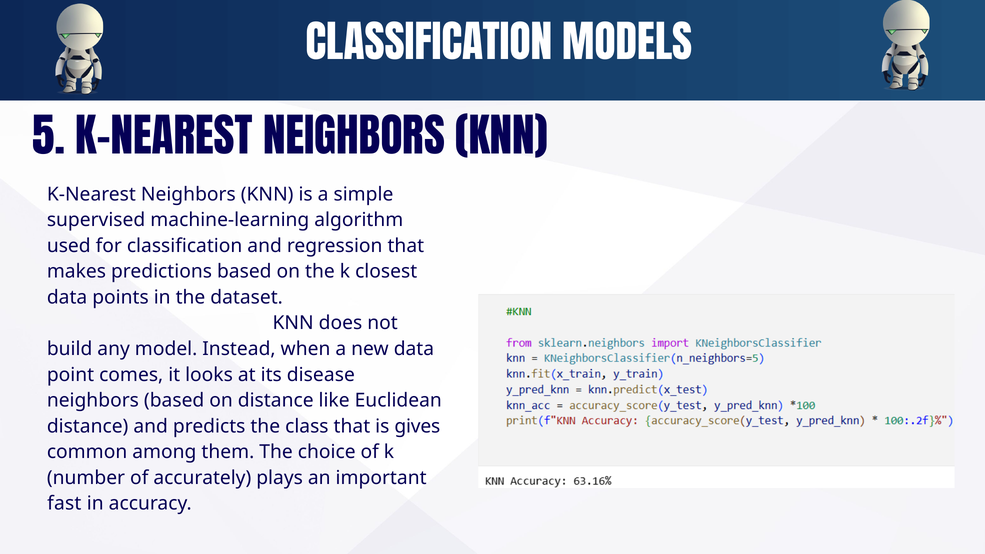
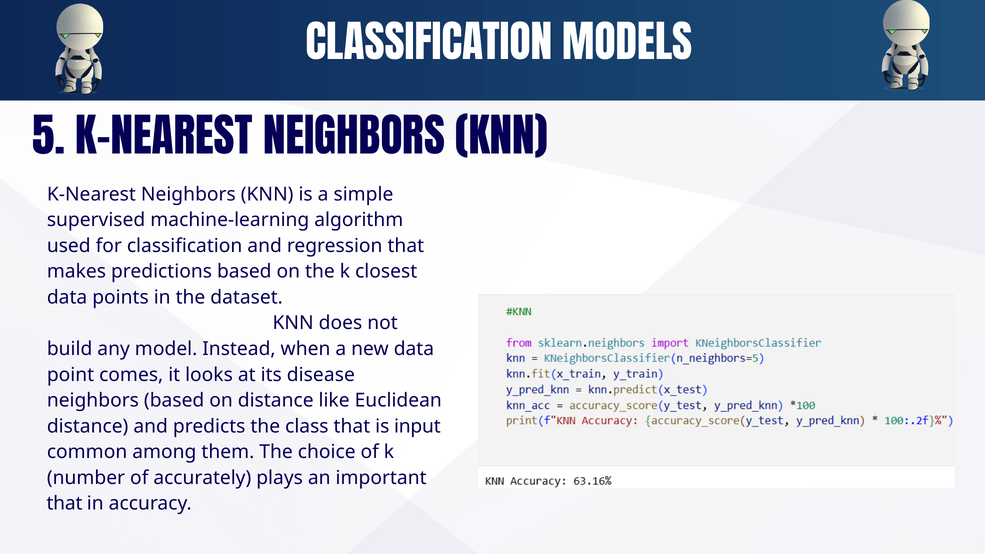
gives: gives -> input (417, 426)
fast: fast -> that (64, 504)
